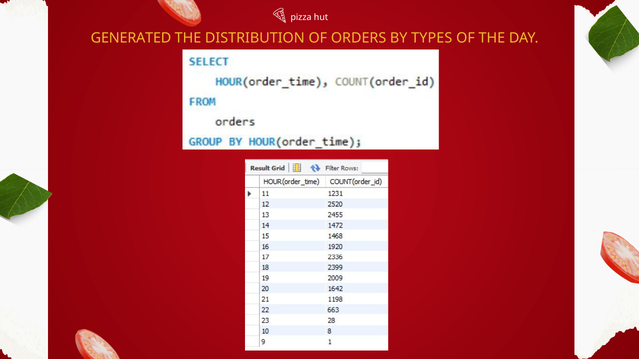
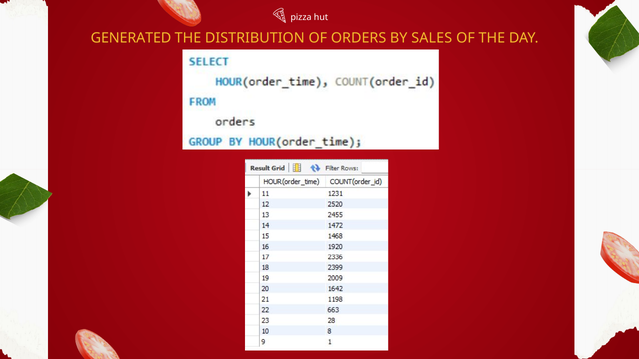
TYPES: TYPES -> SALES (432, 38)
